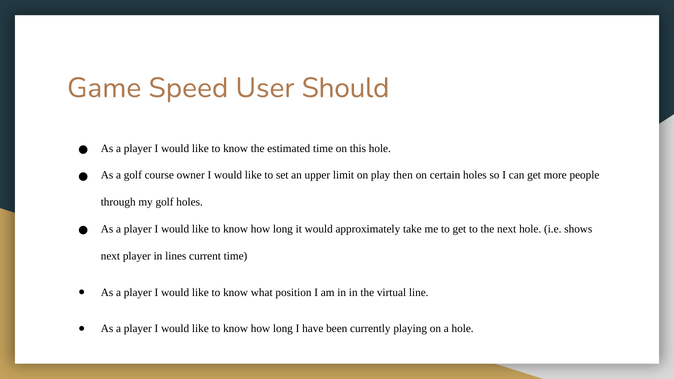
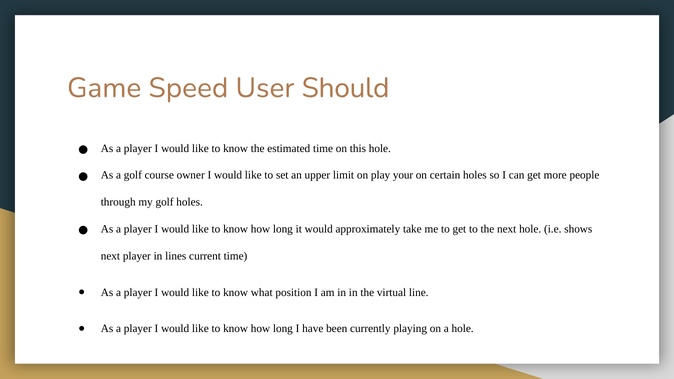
then: then -> your (403, 175)
